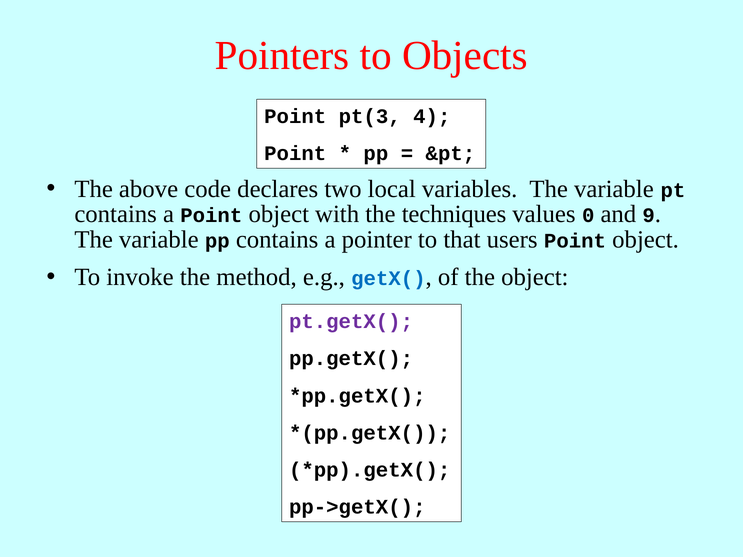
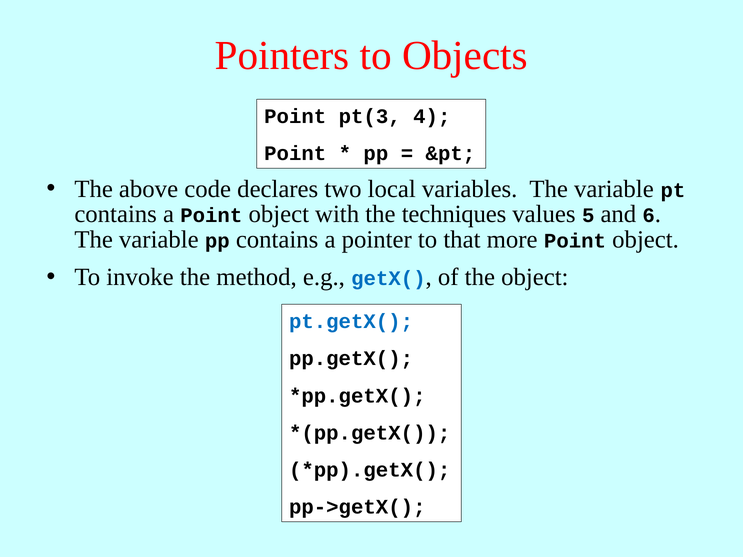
0: 0 -> 5 (588, 216)
9: 9 -> 6 (649, 216)
users: users -> more (512, 240)
pt.getX( colour: purple -> blue (351, 322)
